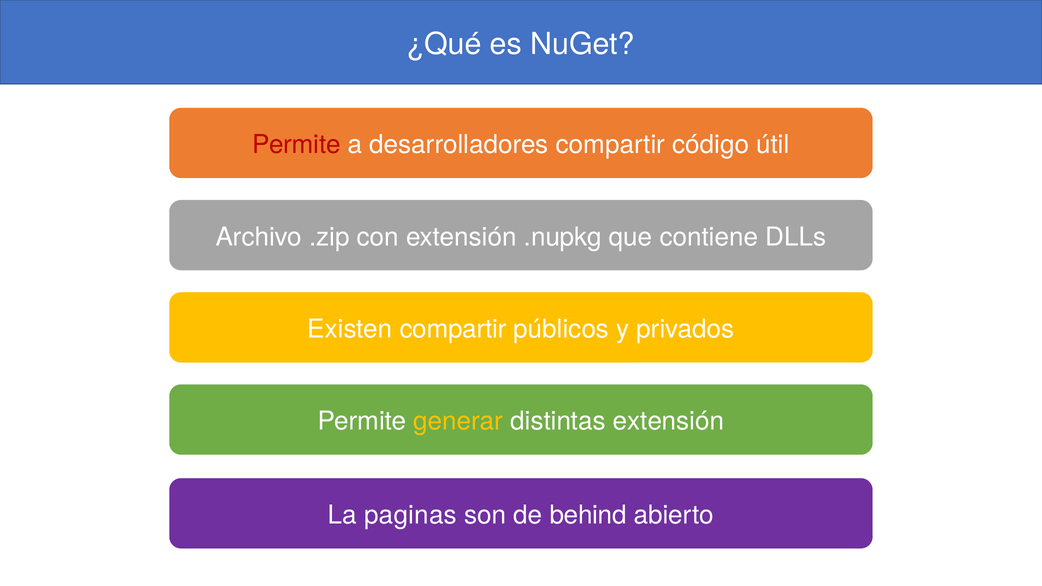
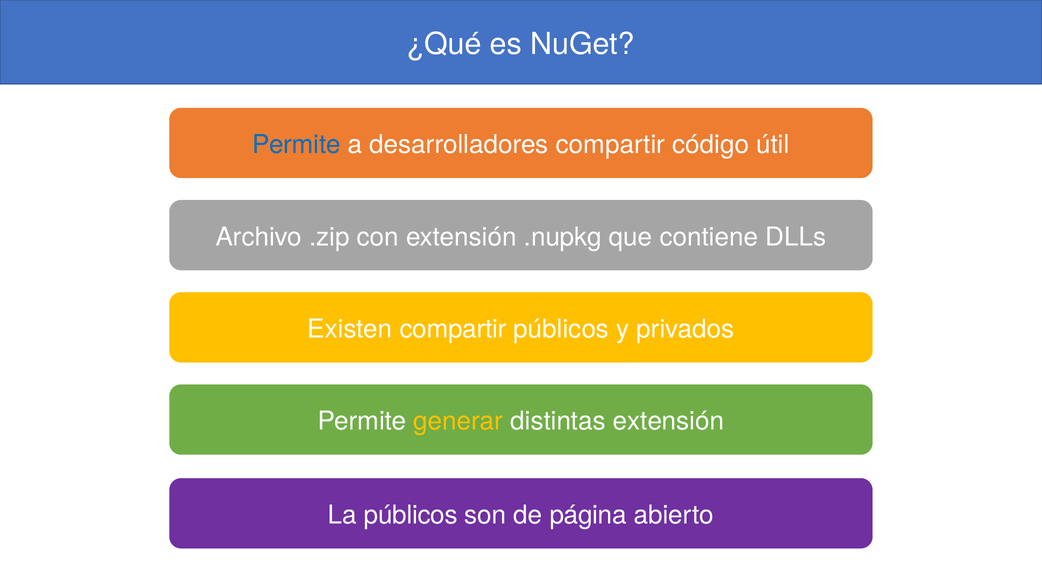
Permite colour: red -> blue (296, 145)
La paginas: paginas -> públicos (411, 515)
behind: behind -> página (588, 515)
